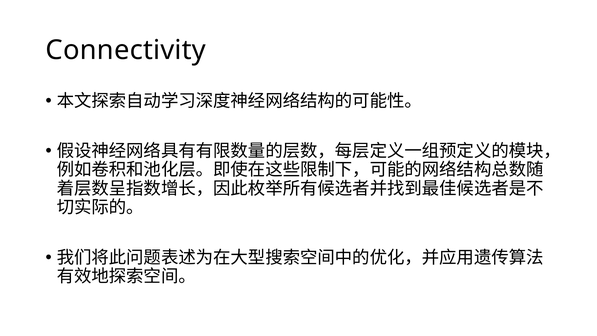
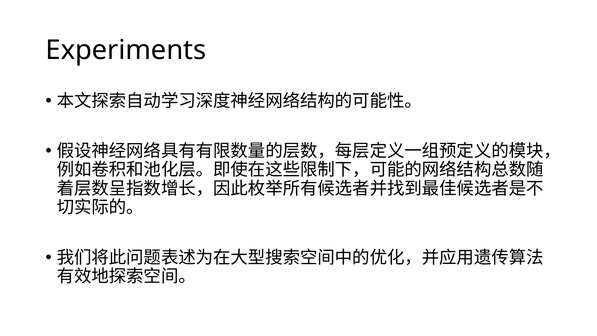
Connectivity: Connectivity -> Experiments (126, 50)
